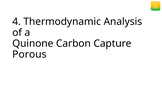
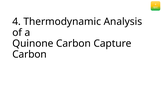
Porous: Porous -> Carbon (30, 54)
